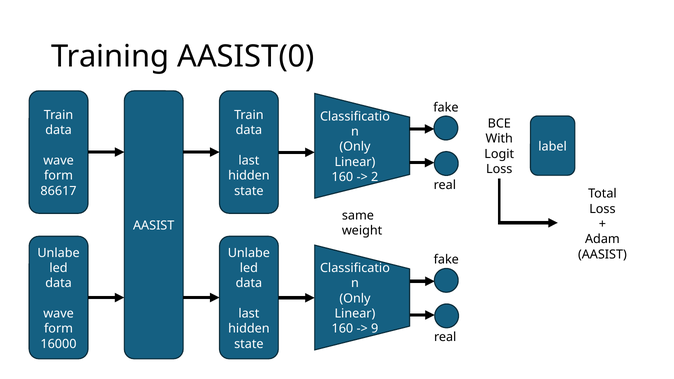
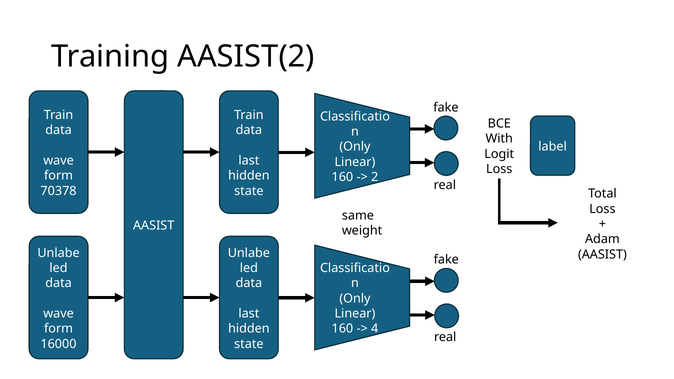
AASIST(0: AASIST(0 -> AASIST(2 (246, 57)
86617: 86617 -> 70378 (59, 191)
9: 9 -> 4 (375, 329)
